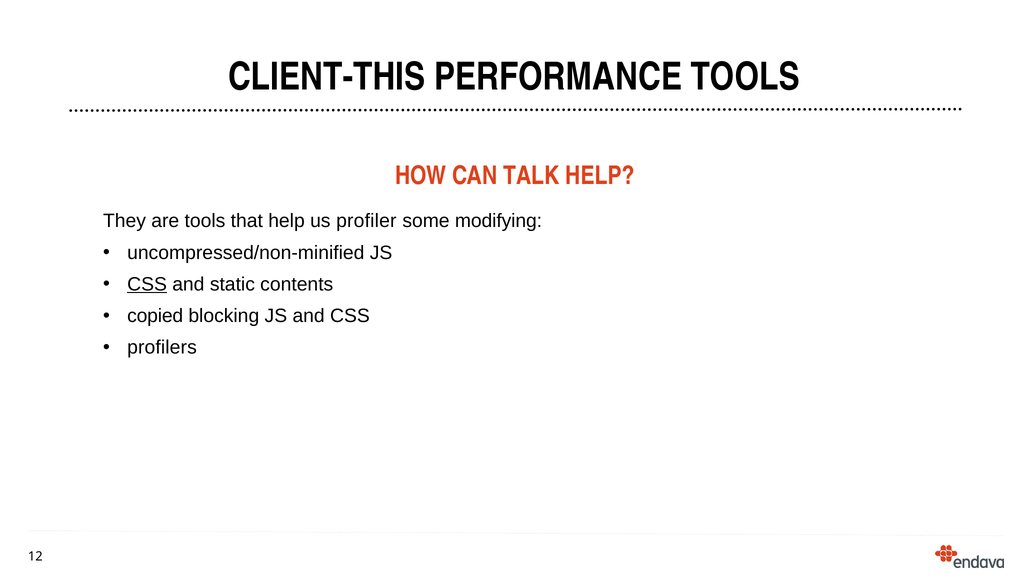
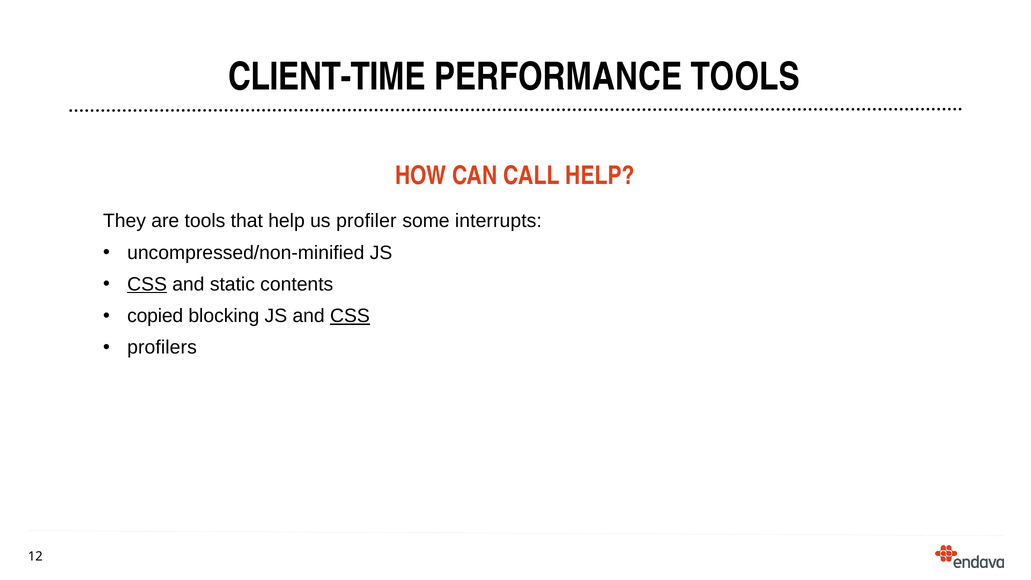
CLIENT-THIS: CLIENT-THIS -> CLIENT-TIME (327, 77)
TALK: TALK -> CALL (531, 176)
modifying: modifying -> interrupts (498, 221)
CSS underline: none -> present (350, 316)
